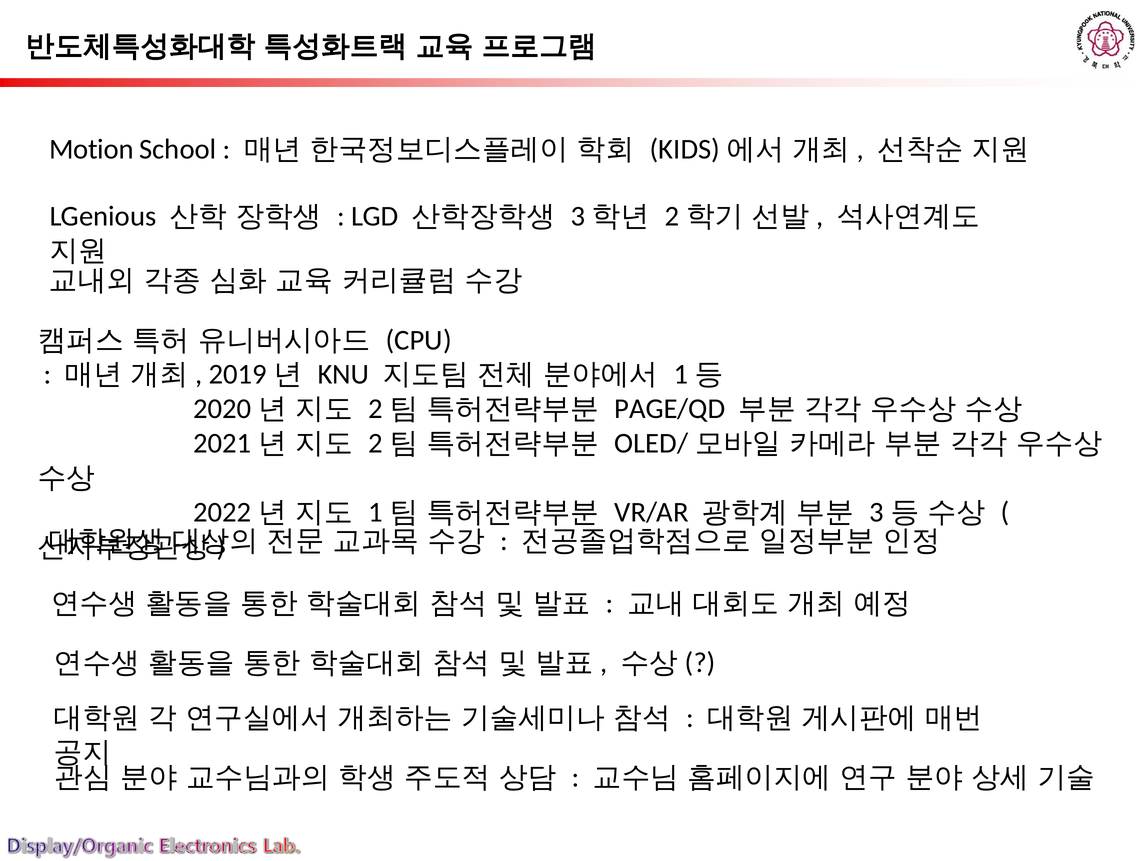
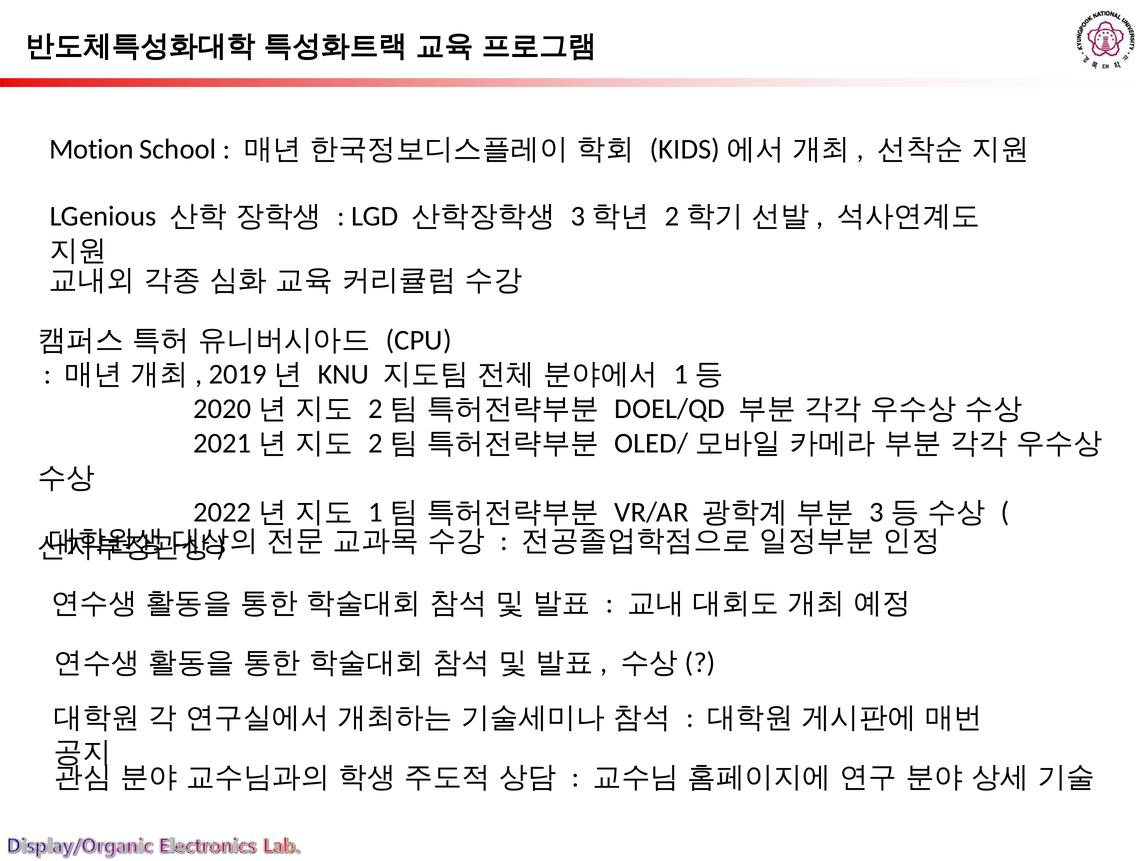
PAGE/QD: PAGE/QD -> DOEL/QD (670, 409)
